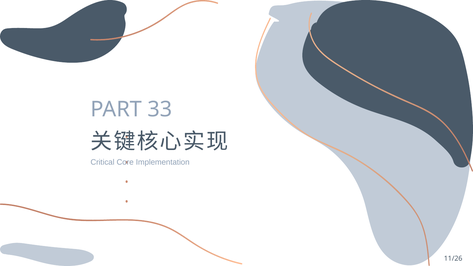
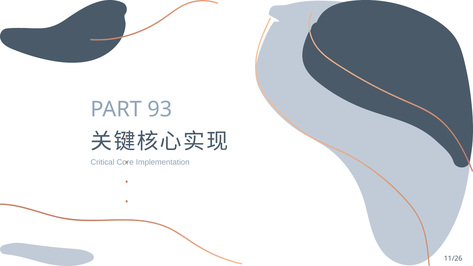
33: 33 -> 93 (160, 110)
